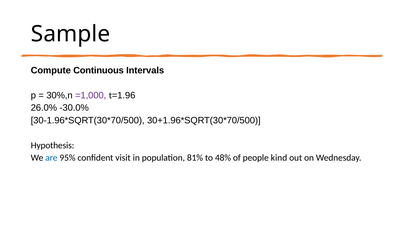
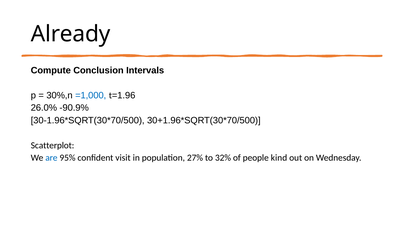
Sample: Sample -> Already (71, 34)
Continuous: Continuous -> Conclusion (98, 70)
=1,000 colour: purple -> blue (91, 95)
-30.0%: -30.0% -> -90.9% (74, 108)
Hypothesis: Hypothesis -> Scatterplot (53, 145)
81%: 81% -> 27% (195, 158)
48%: 48% -> 32% (223, 158)
